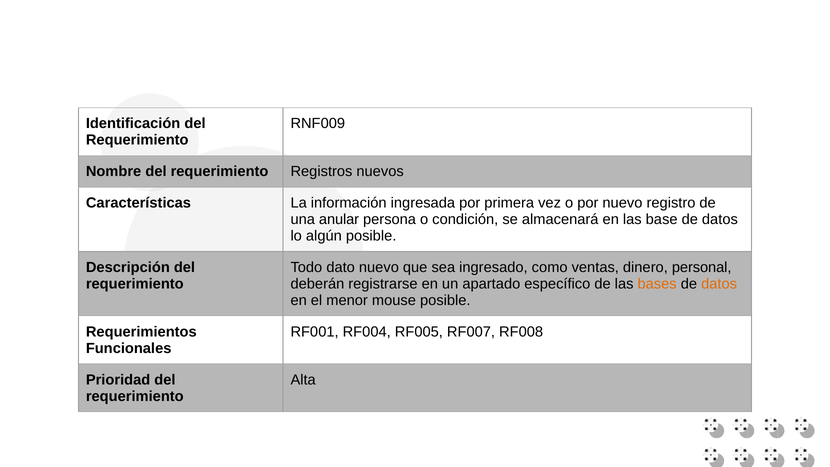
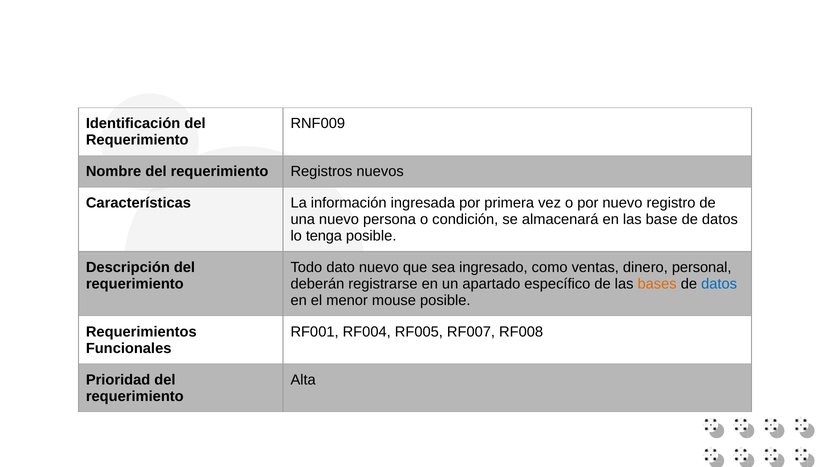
una anular: anular -> nuevo (339, 219)
algún: algún -> tenga (324, 236)
datos colour: orange -> blue (719, 284)
